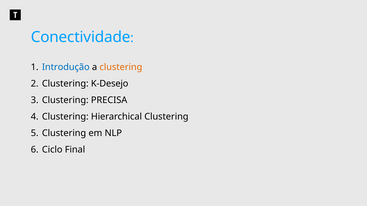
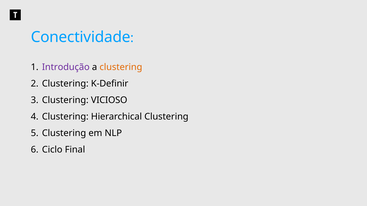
Introdução colour: blue -> purple (66, 67)
K-Desejo: K-Desejo -> K-Definir (110, 84)
PRECISA: PRECISA -> VICIOSO (109, 100)
